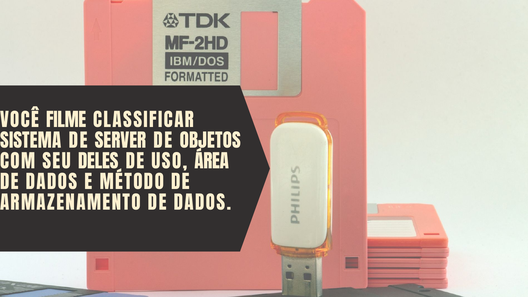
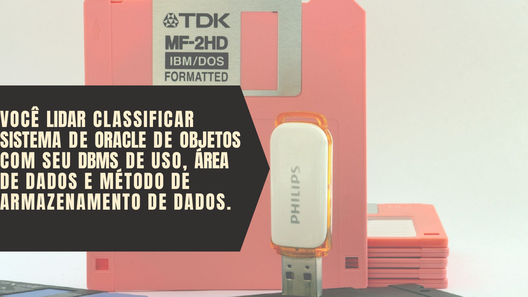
FILME: FILME -> LIDAR (66, 121)
SERVER: SERVER -> ORACLE (121, 142)
DELES: DELES -> DBMS (98, 162)
